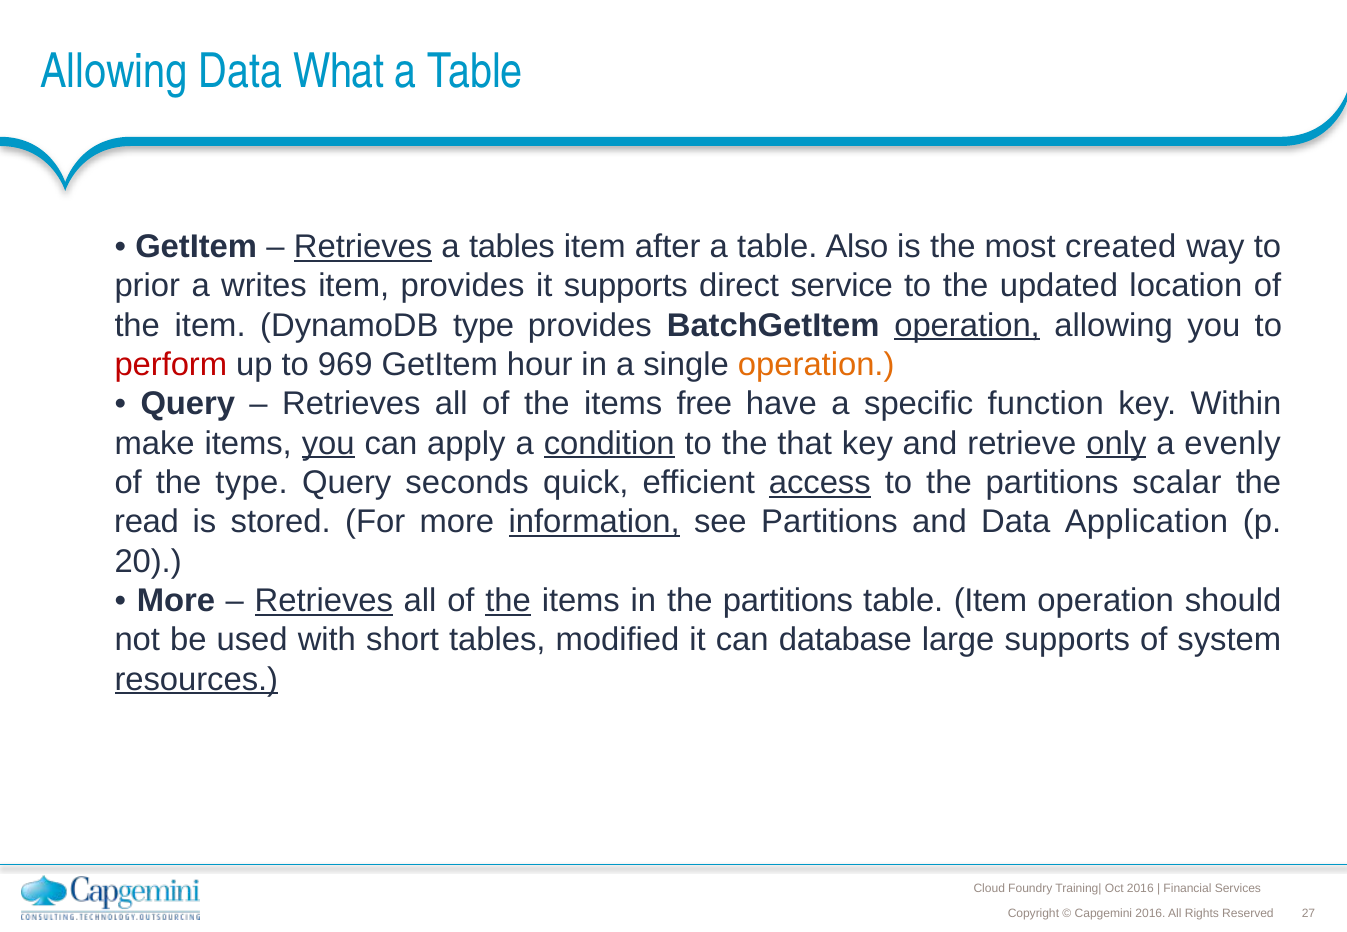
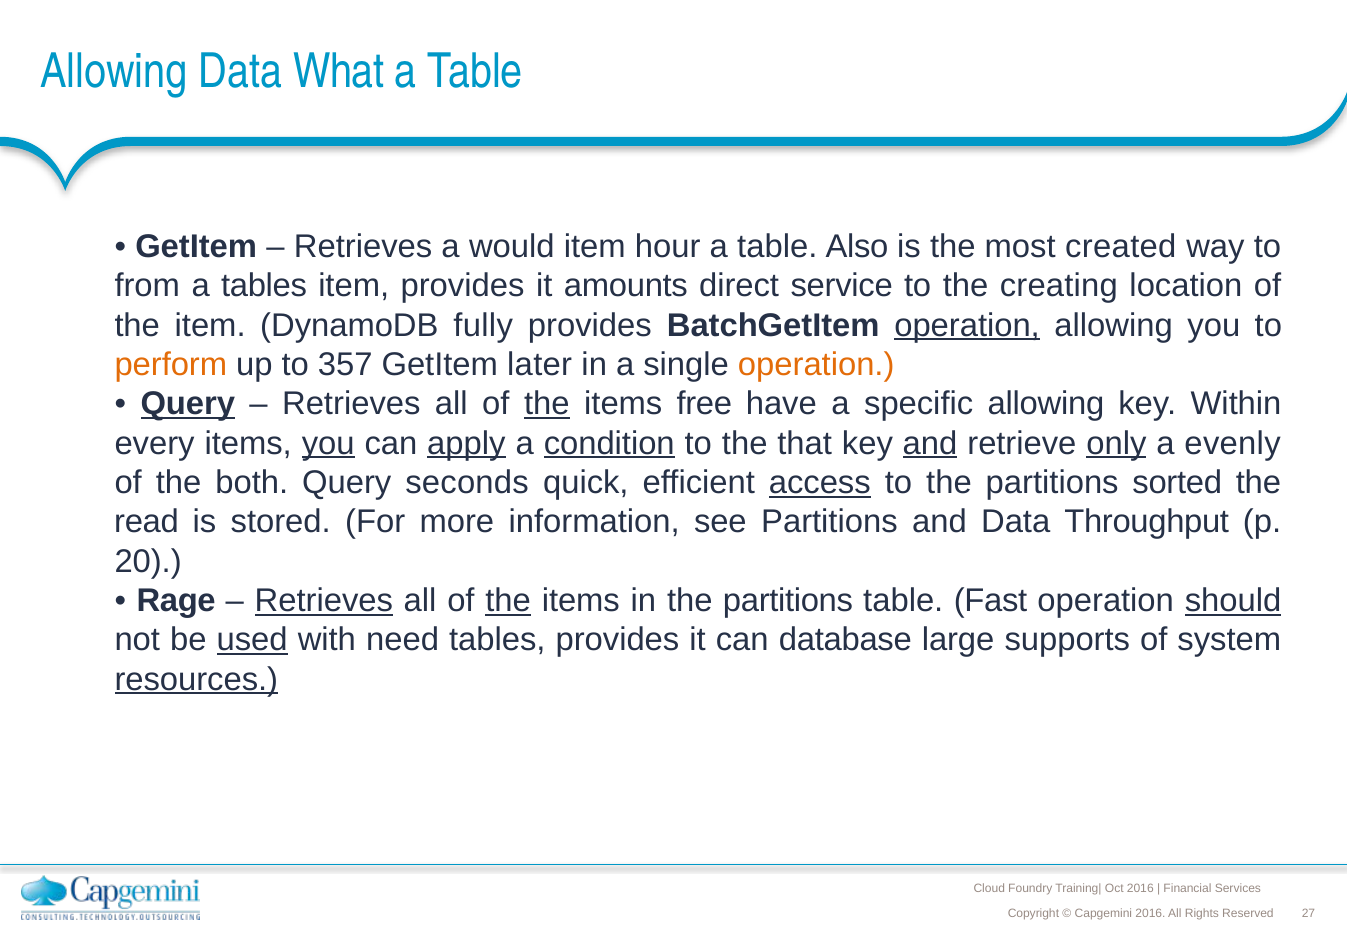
Retrieves underline: present -> none (363, 247)
a tables: tables -> would (512, 247)
after: after -> hour (668, 247)
prior: prior -> from (147, 286)
a writes: writes -> tables (264, 286)
it supports: supports -> amounts (626, 286)
updated: updated -> creating (1059, 286)
DynamoDB type: type -> fully (483, 325)
perform colour: red -> orange (171, 365)
969: 969 -> 357 (345, 365)
hour: hour -> later (540, 365)
Query underline: none -> present (188, 404)
the underline: none -> present (547, 404)
specific function: function -> allowing (1046, 404)
make: make -> every (155, 444)
apply underline: none -> present (466, 444)
and underline: none -> present (930, 444)
the type: type -> both (252, 483)
scalar: scalar -> sorted (1177, 483)
information underline: present -> none (594, 522)
Application: Application -> Throughput (1147, 522)
More: More -> Rage (176, 601)
table Item: Item -> Fast (991, 601)
should underline: none -> present (1233, 601)
used underline: none -> present (252, 640)
short: short -> need (403, 640)
tables modified: modified -> provides (617, 640)
